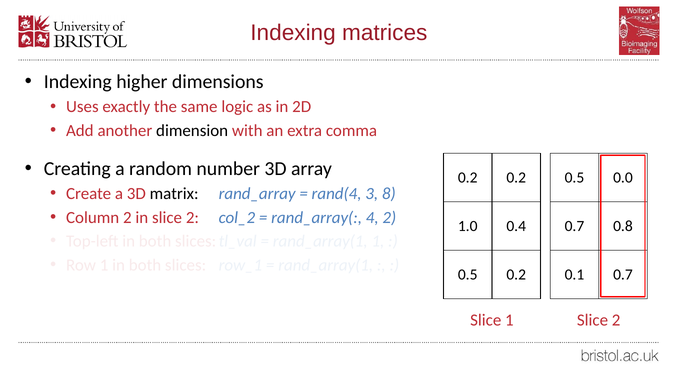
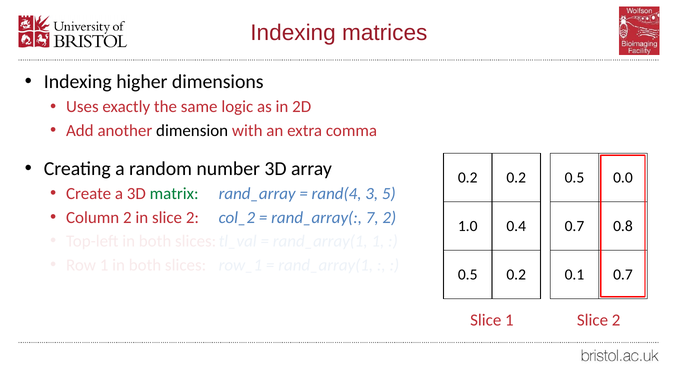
matrix colour: black -> green (174, 194)
8: 8 -> 5 (389, 194)
4: 4 -> 7 (372, 218)
